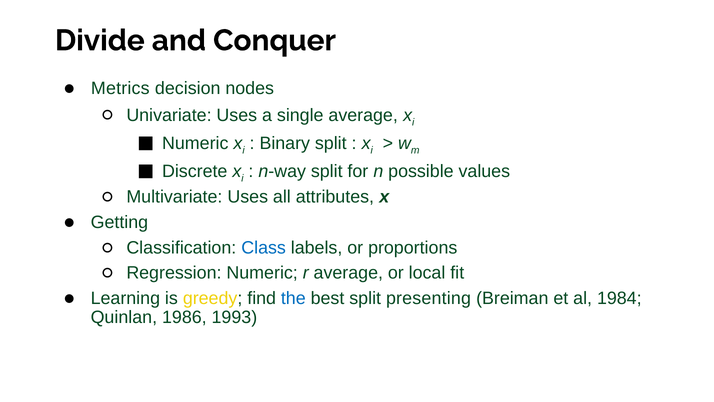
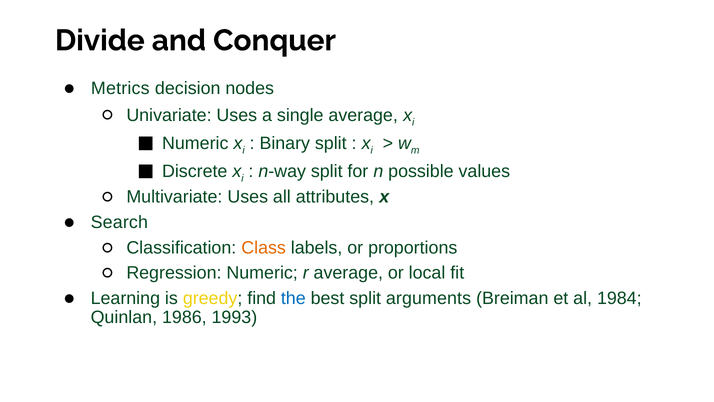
Getting: Getting -> Search (119, 222)
Class colour: blue -> orange (264, 247)
presenting: presenting -> arguments (429, 298)
